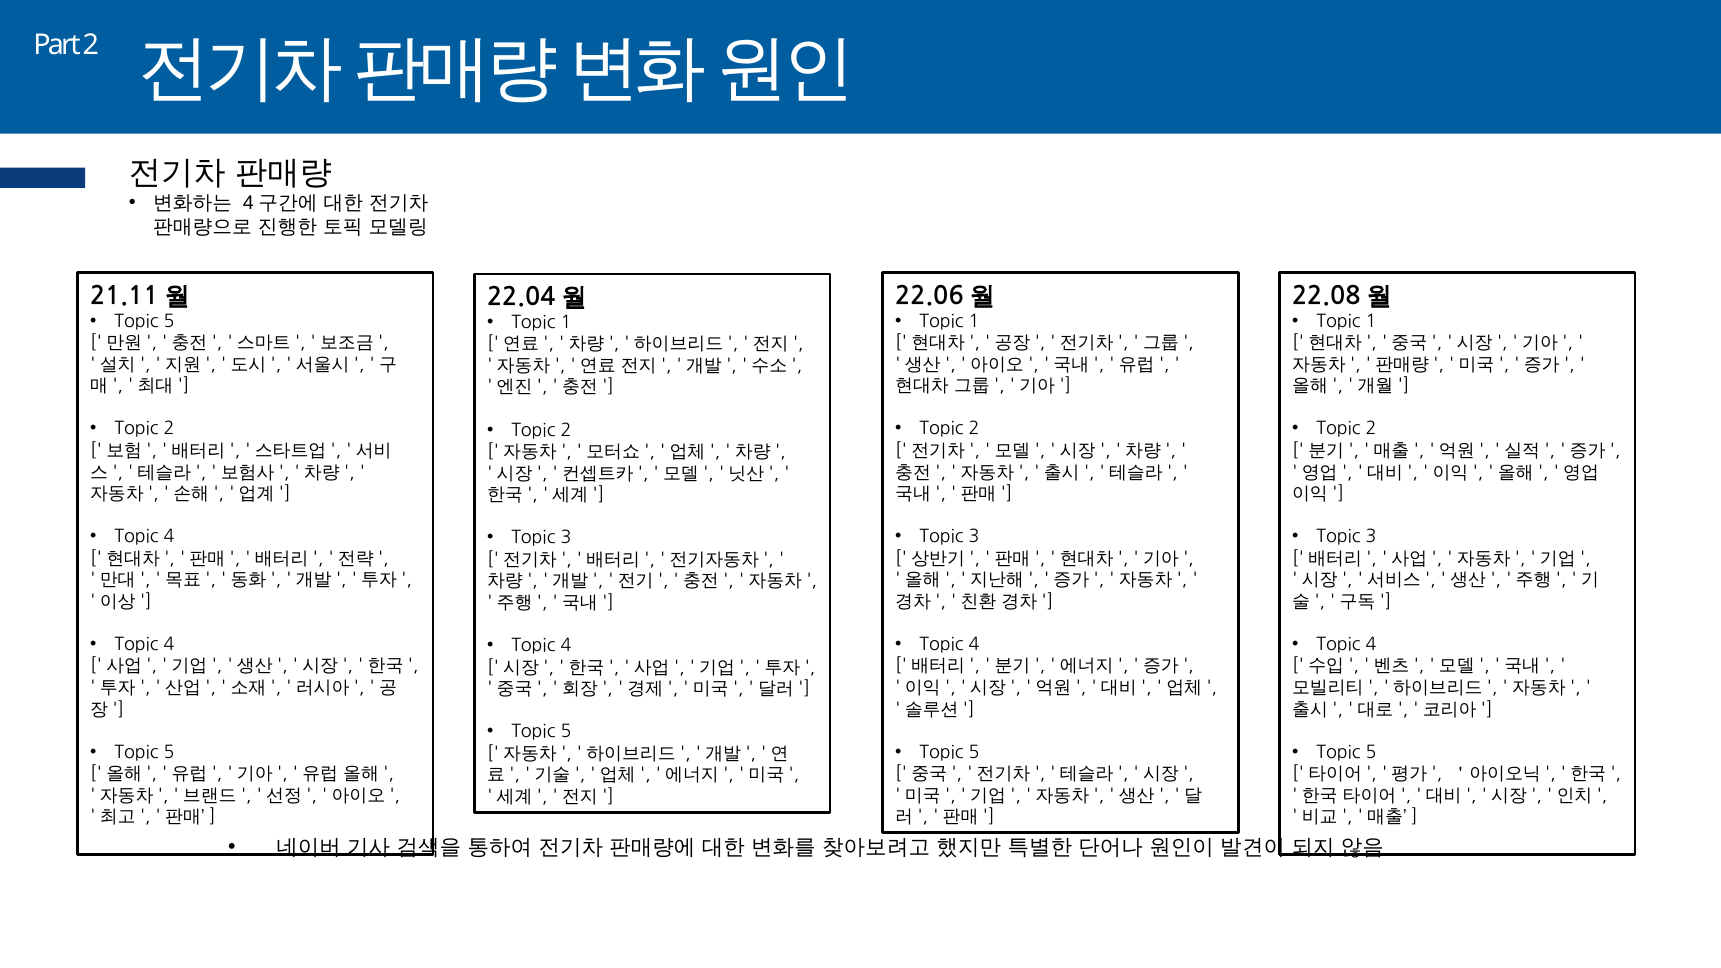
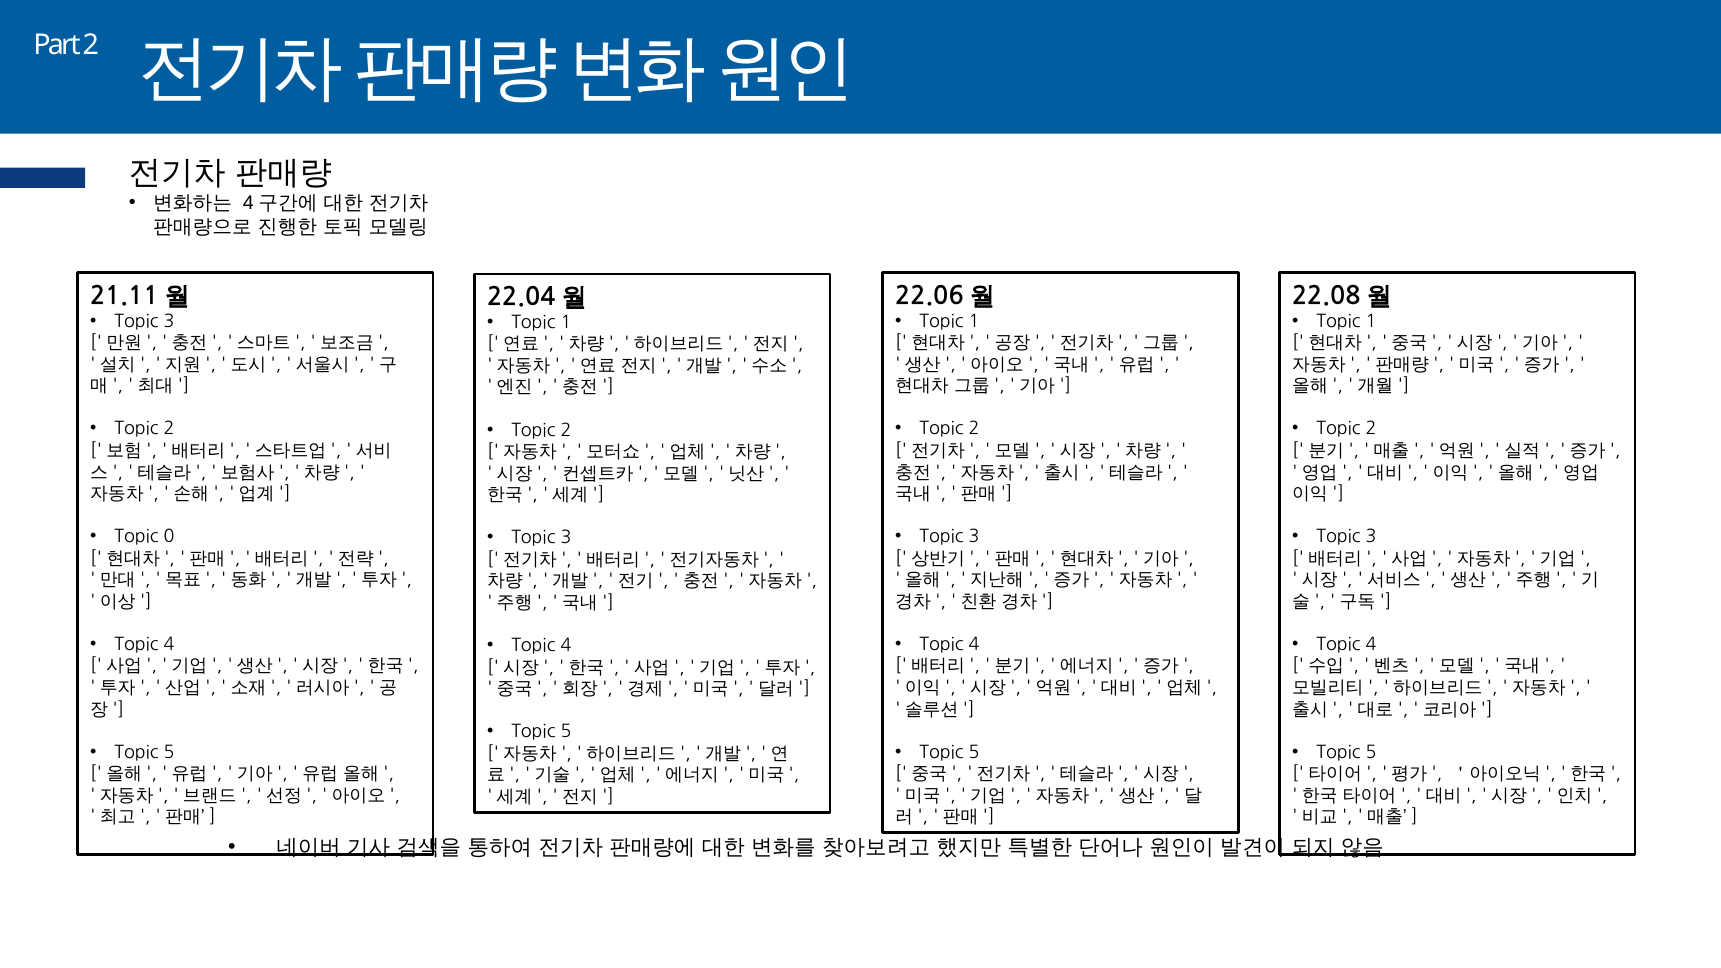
5: 5 -> 3 (169, 321)
4: 4 -> 0 (169, 537)
